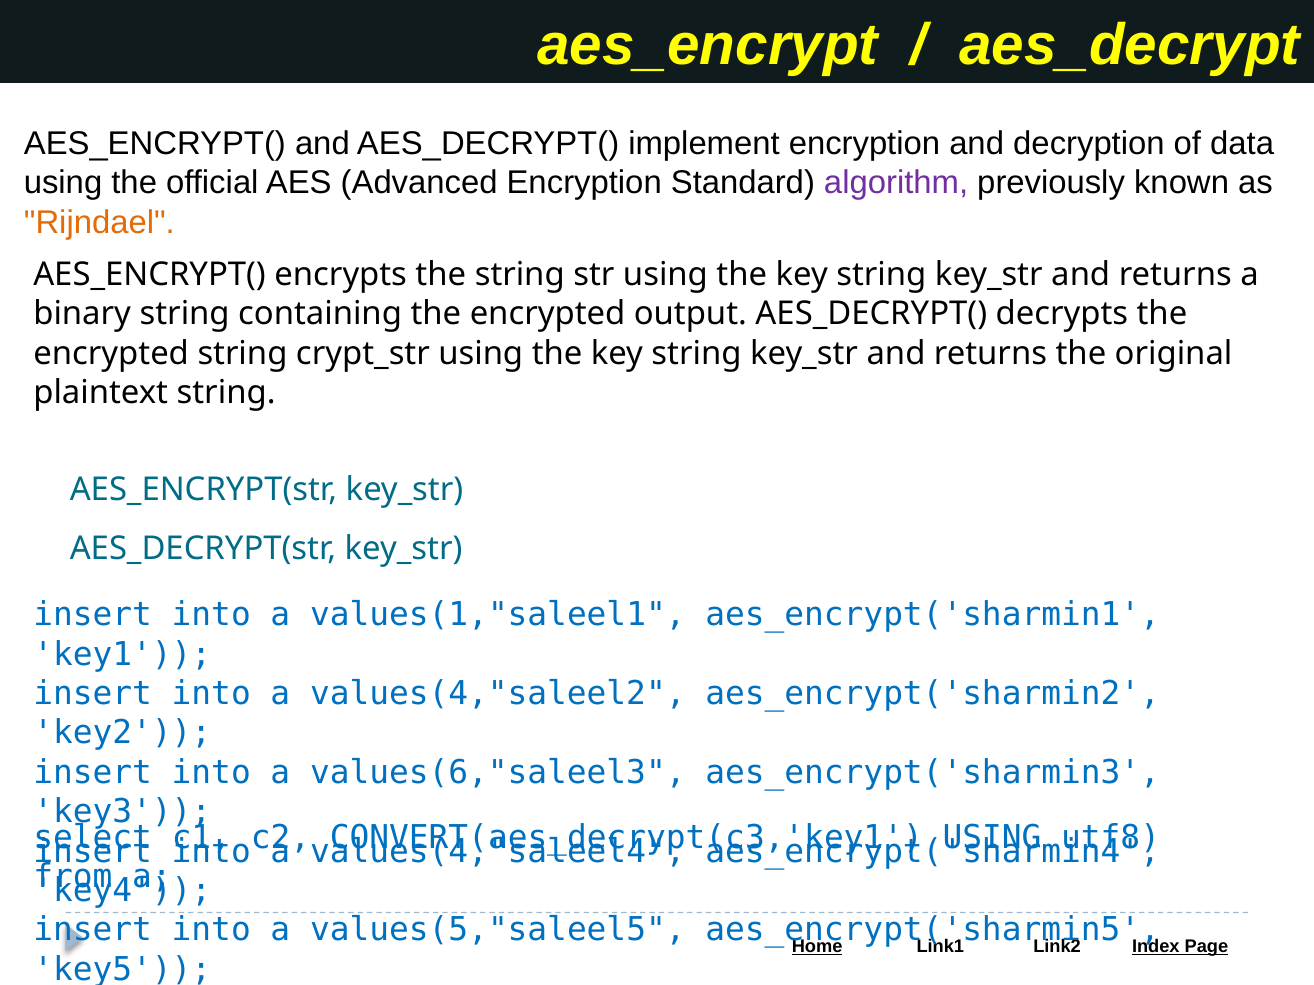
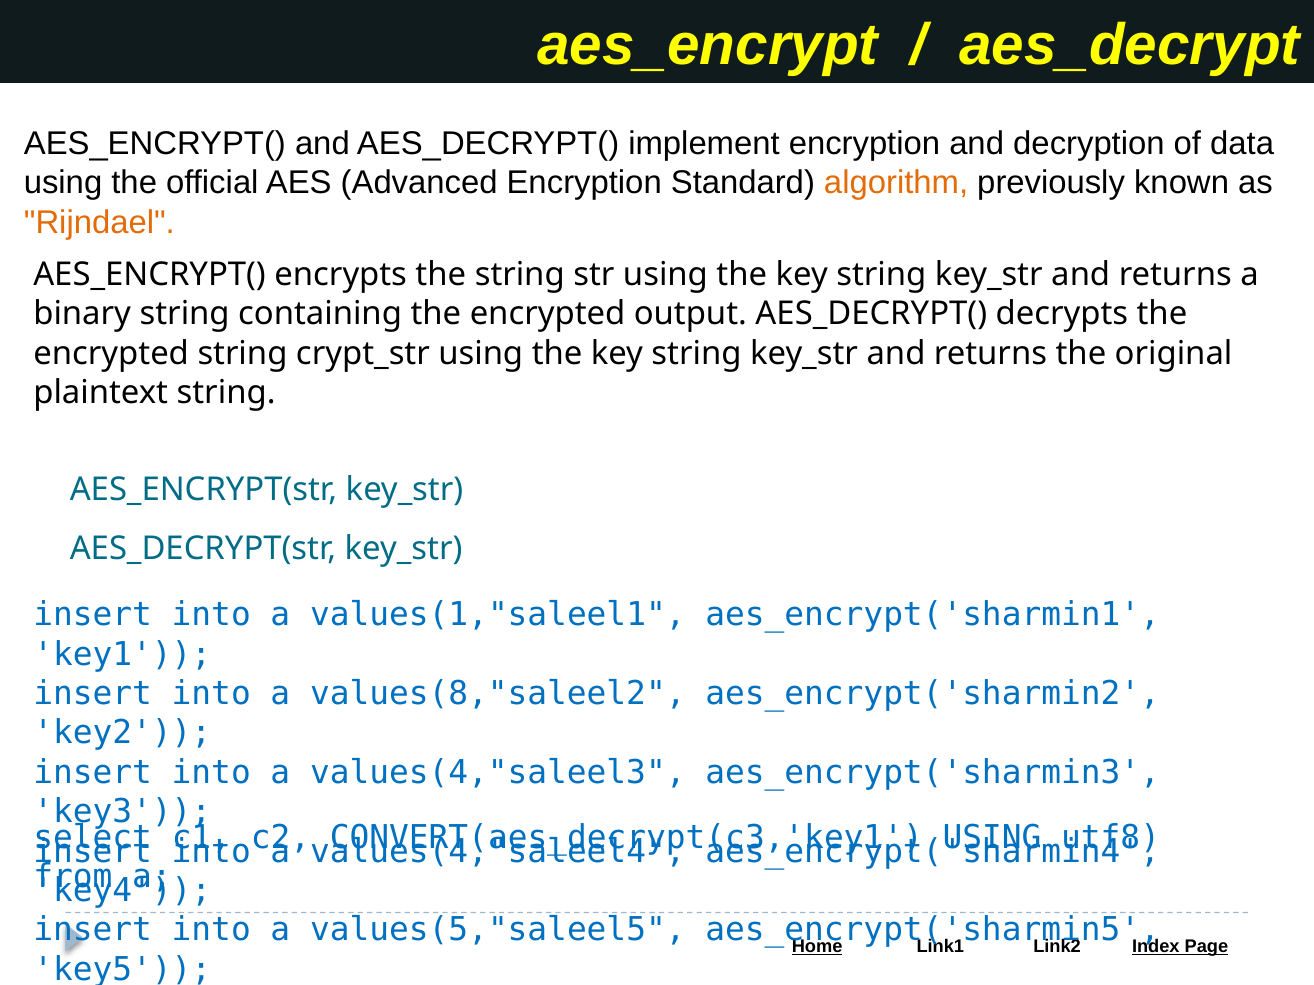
algorithm colour: purple -> orange (896, 183)
values(4,"saleel2: values(4,"saleel2 -> values(8,"saleel2 (498, 694)
values(6,"saleel3: values(6,"saleel3 -> values(4,"saleel3 (498, 773)
